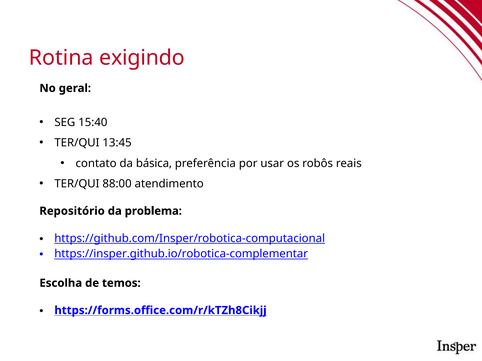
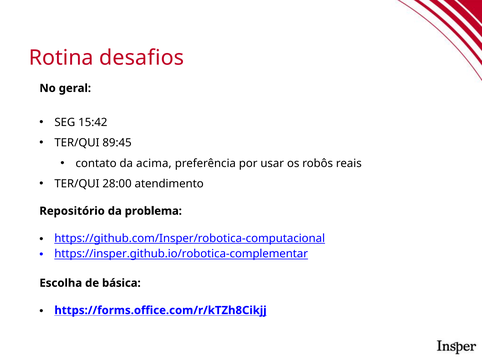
exigindo: exigindo -> desafios (142, 58)
15:40: 15:40 -> 15:42 (93, 122)
13:45: 13:45 -> 89:45 (117, 143)
básica: básica -> acima (154, 163)
88:00: 88:00 -> 28:00 (117, 184)
temos: temos -> básica (121, 283)
